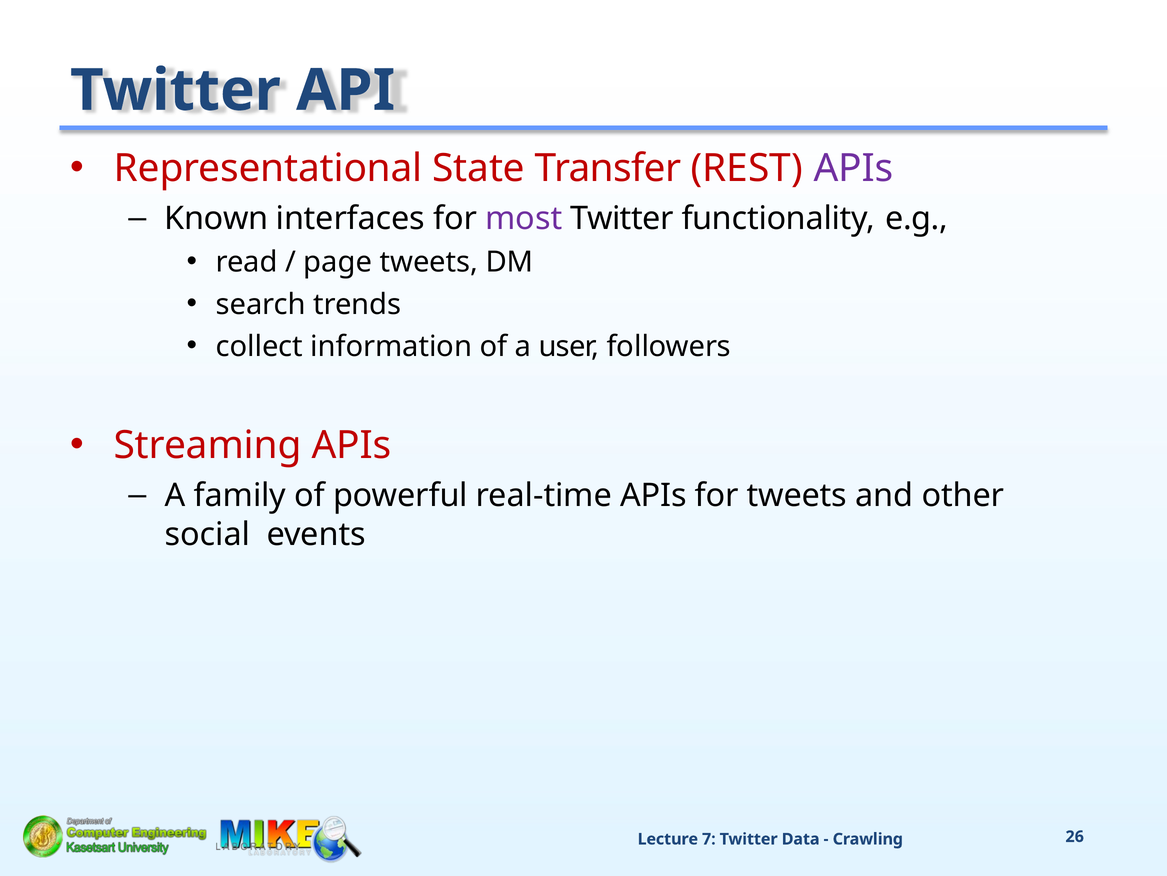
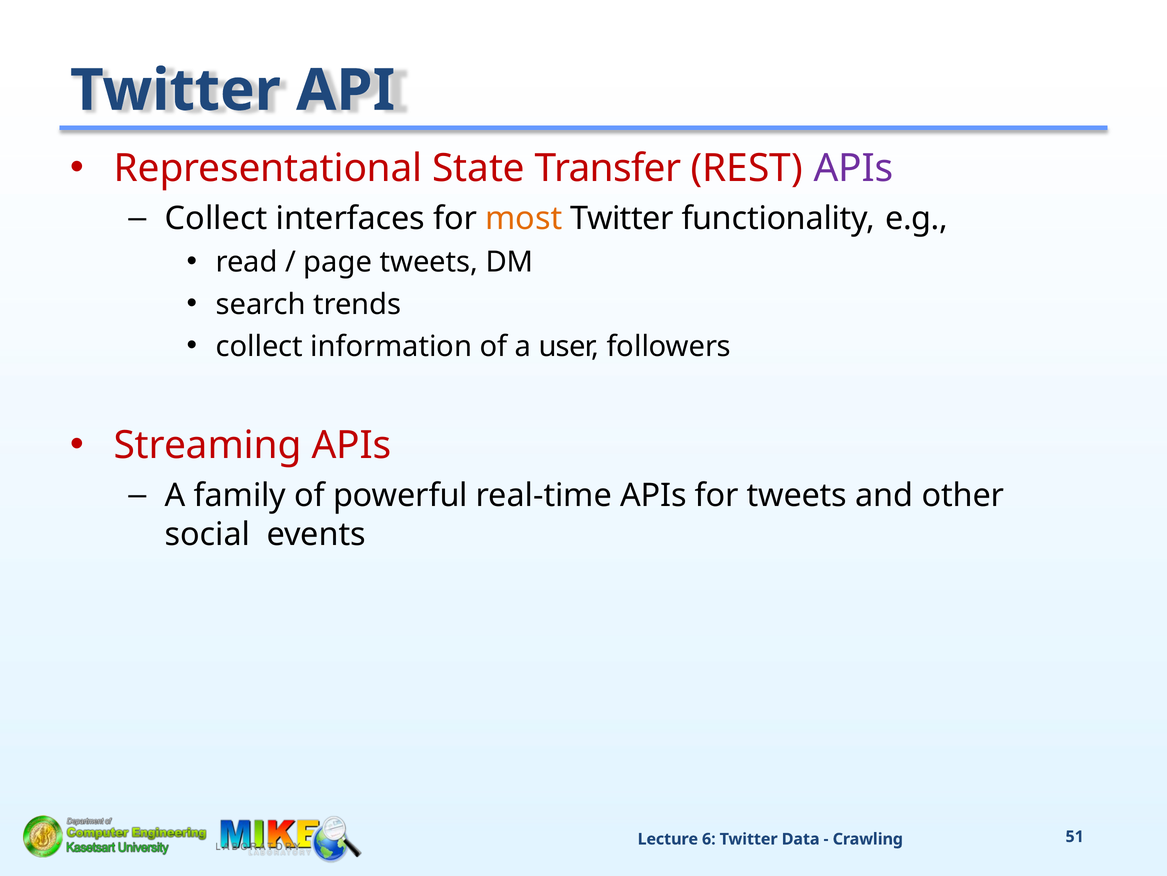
Known: Known -> Collect (216, 219)
most colour: purple -> orange (524, 219)
7: 7 -> 6 (709, 838)
26: 26 -> 51 (1075, 836)
